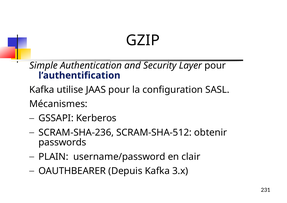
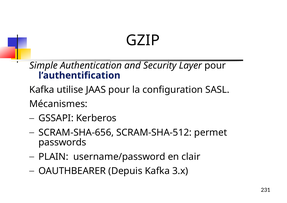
SCRAM-SHA-236: SCRAM-SHA-236 -> SCRAM-SHA-656 (76, 132)
obtenir: obtenir -> permet (211, 132)
